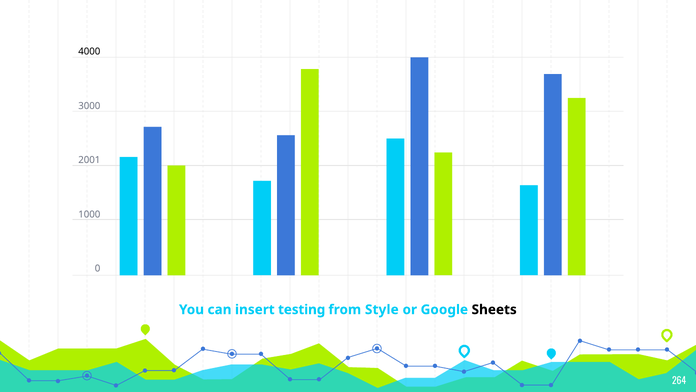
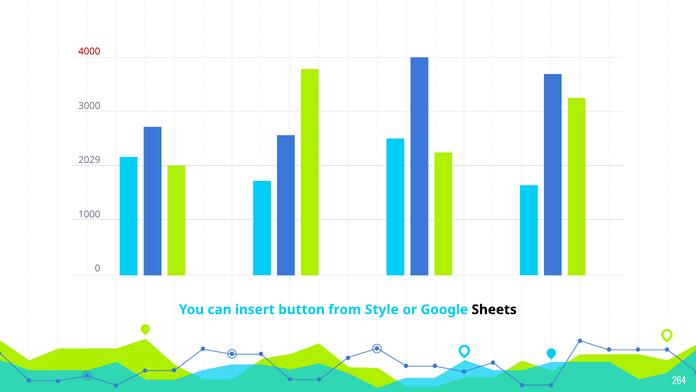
4000 colour: black -> red (89, 52)
2001: 2001 -> 2029 (89, 160)
testing: testing -> button (302, 309)
